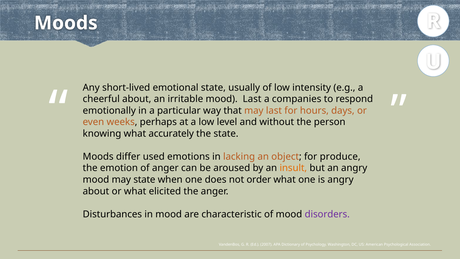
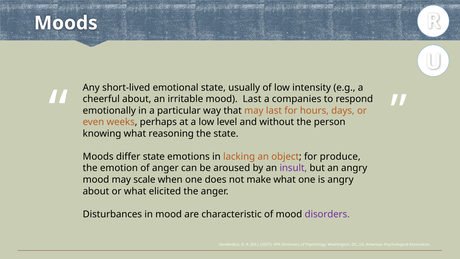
accurately: accurately -> reasoning (171, 133)
differ used: used -> state (154, 156)
insult colour: orange -> purple (293, 168)
may state: state -> scale (144, 179)
order: order -> make (259, 179)
